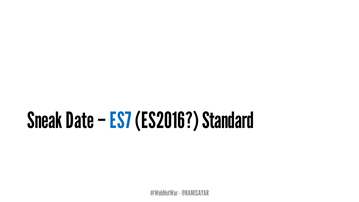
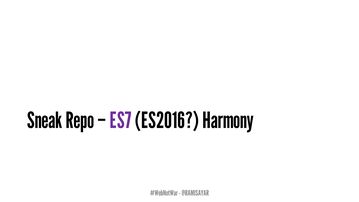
Date: Date -> Repo (80, 121)
ES7 colour: blue -> purple (121, 121)
Standard: Standard -> Harmony (228, 121)
